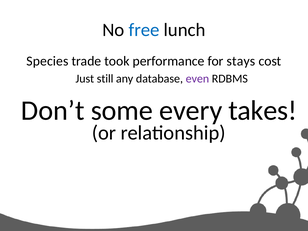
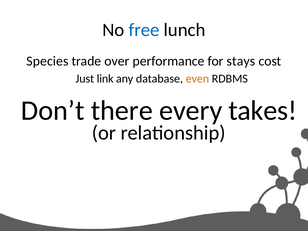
took: took -> over (117, 61)
still: still -> link (105, 79)
even colour: purple -> orange (197, 79)
some: some -> there (122, 111)
